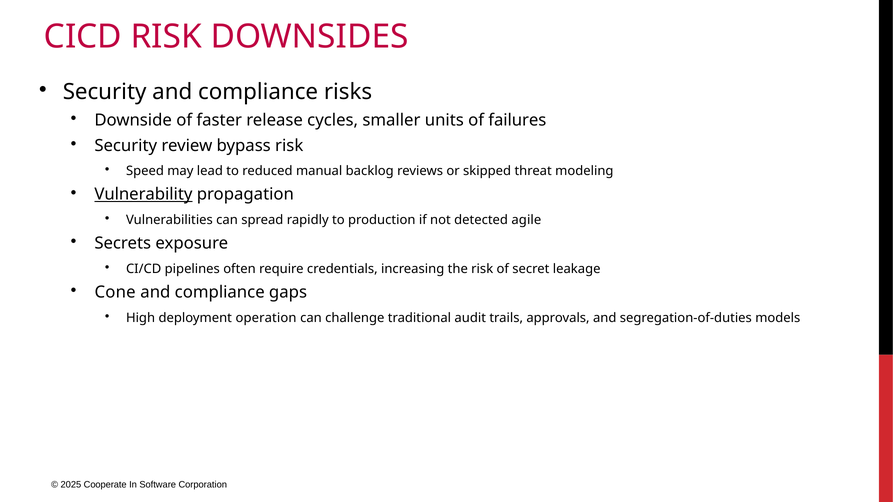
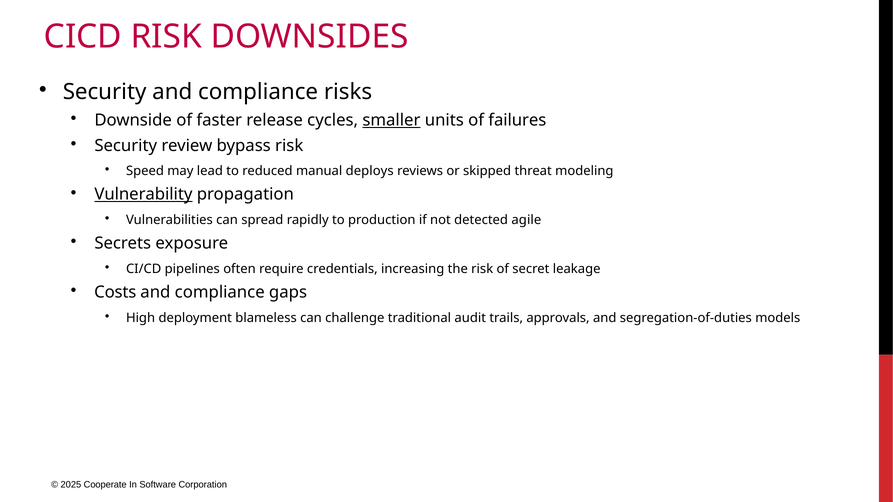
smaller underline: none -> present (391, 120)
backlog: backlog -> deploys (370, 171)
Cone: Cone -> Costs (115, 292)
operation: operation -> blameless (266, 318)
